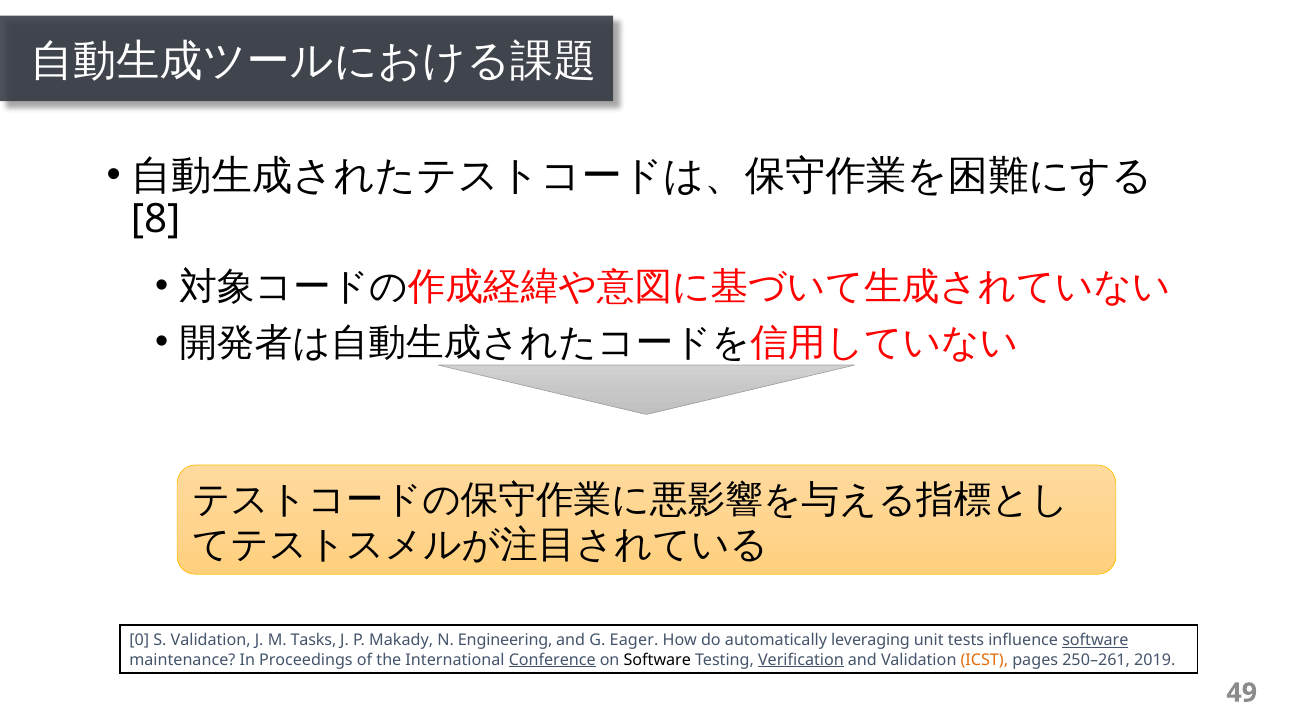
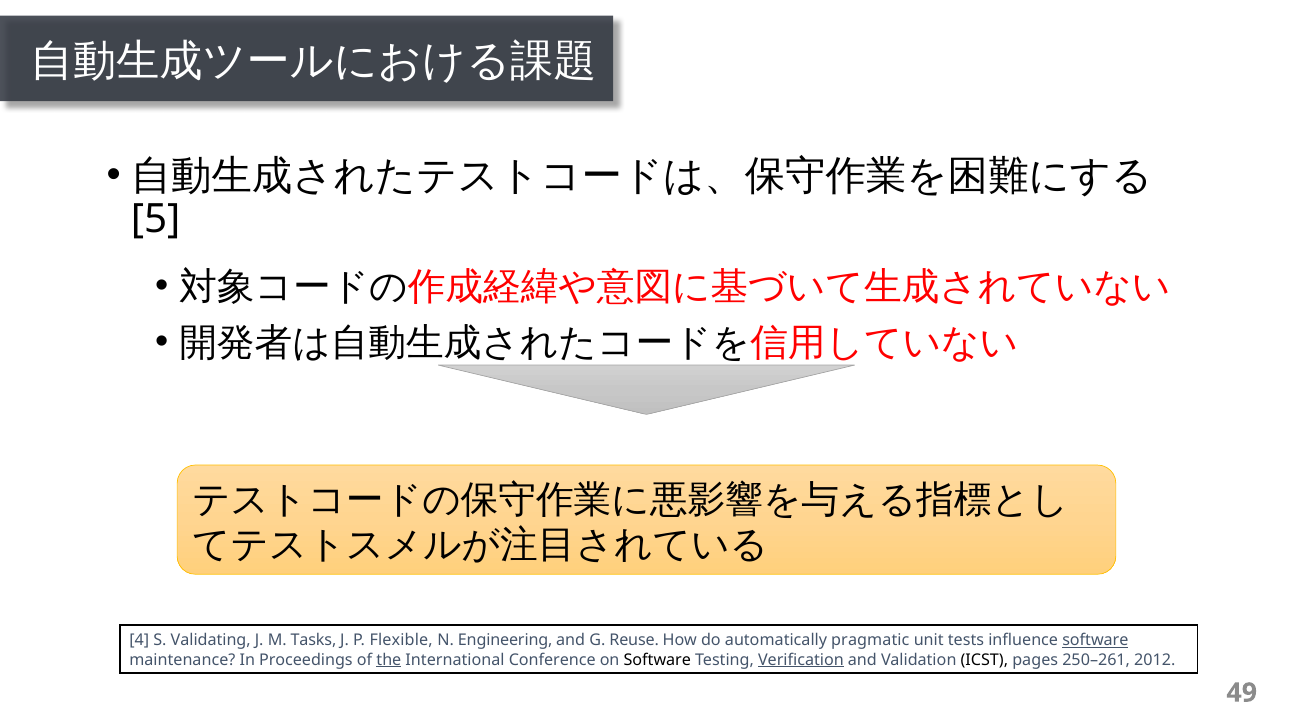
8: 8 -> 5 (156, 220)
0: 0 -> 4 (139, 641)
S Validation: Validation -> Validating (211, 641)
Makady: Makady -> Flexible (401, 641)
Eager: Eager -> Reuse (634, 641)
leveraging: leveraging -> pragmatic (870, 641)
the underline: none -> present (389, 660)
Conference underline: present -> none (552, 660)
ICST colour: orange -> black (984, 660)
2019: 2019 -> 2012 (1155, 660)
